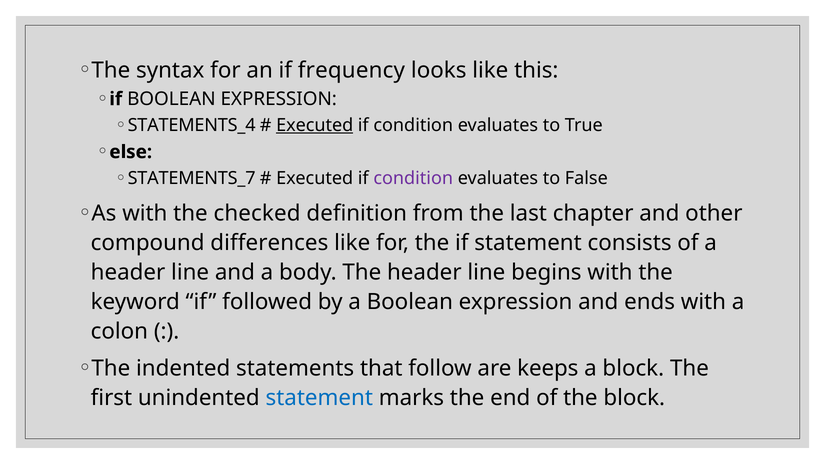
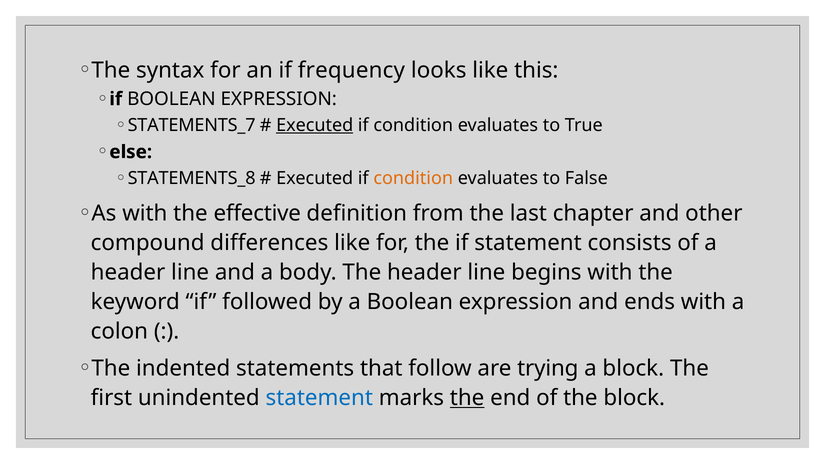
STATEMENTS_4: STATEMENTS_4 -> STATEMENTS_7 (192, 125)
STATEMENTS_7: STATEMENTS_7 -> STATEMENTS_8 (192, 178)
condition colour: purple -> orange (413, 178)
checked: checked -> effective (257, 213)
keeps: keeps -> trying (548, 368)
the underline: none -> present (467, 398)
